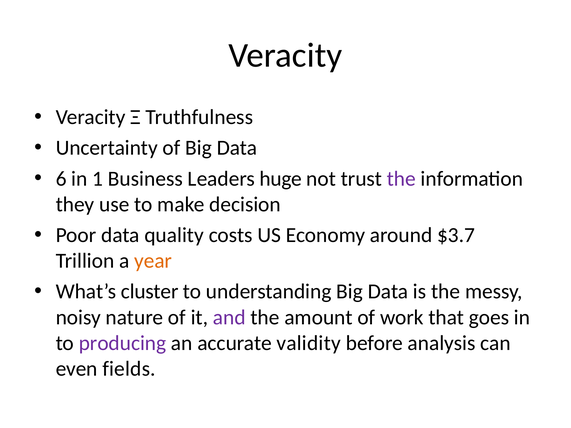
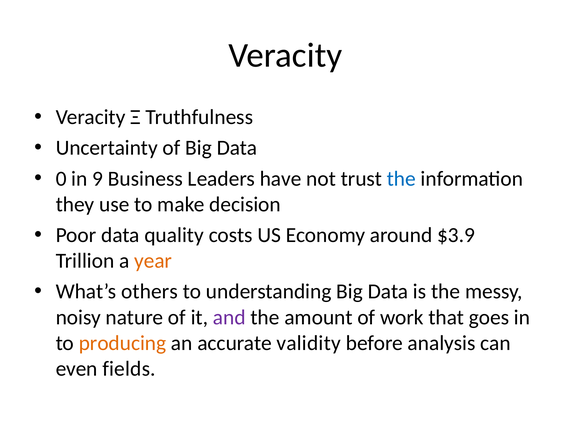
6: 6 -> 0 (61, 179)
1: 1 -> 9 (98, 179)
huge: huge -> have (281, 179)
the colour: purple -> blue (401, 179)
$3.7: $3.7 -> $3.9 (456, 235)
cluster: cluster -> others (150, 292)
producing colour: purple -> orange (122, 343)
